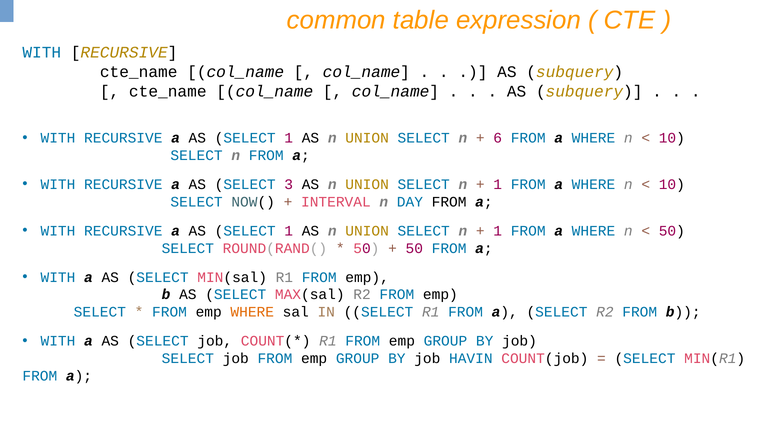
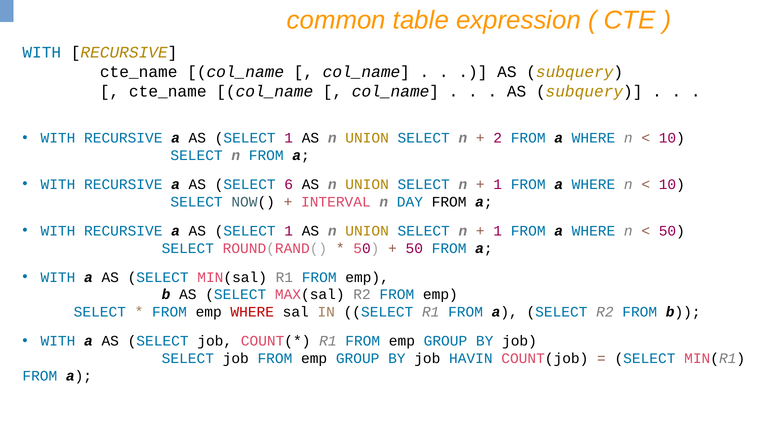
6: 6 -> 2 (498, 138)
3: 3 -> 6 (289, 185)
WHERE colour: orange -> red (252, 312)
